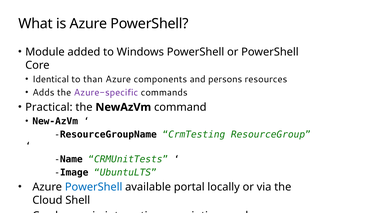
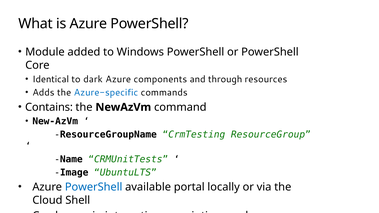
than: than -> dark (93, 79)
persons: persons -> through (225, 79)
Azure-specific colour: purple -> blue (106, 93)
Practical: Practical -> Contains (49, 107)
